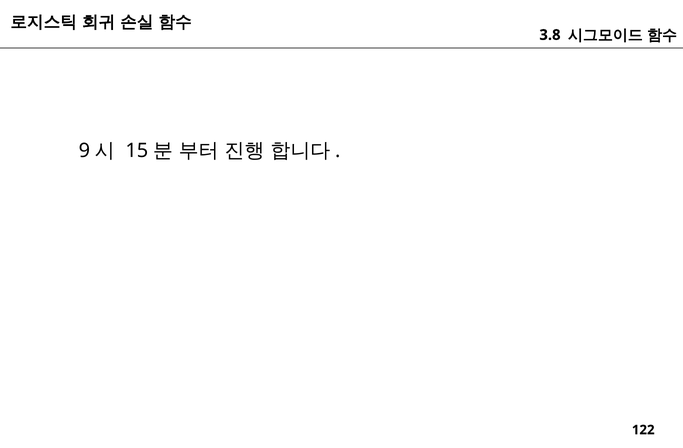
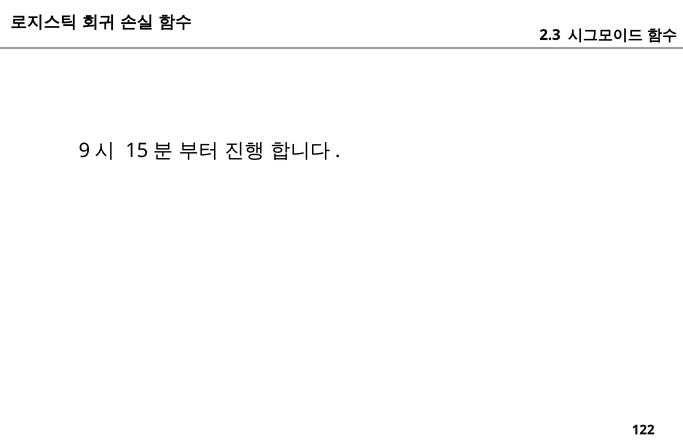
3.8: 3.8 -> 2.3 (550, 35)
